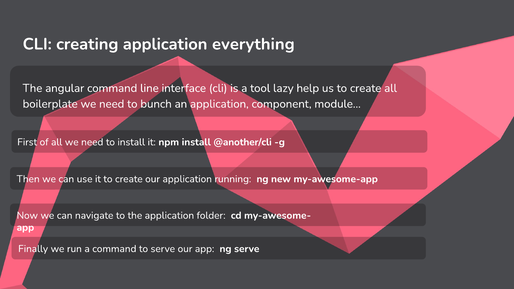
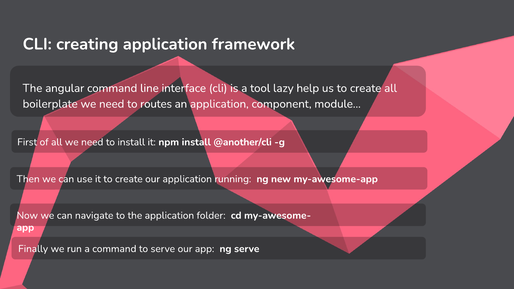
everything: everything -> framework (253, 44)
bunch: bunch -> routes (156, 104)
